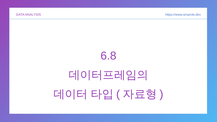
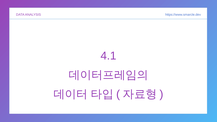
6.8: 6.8 -> 4.1 (108, 56)
